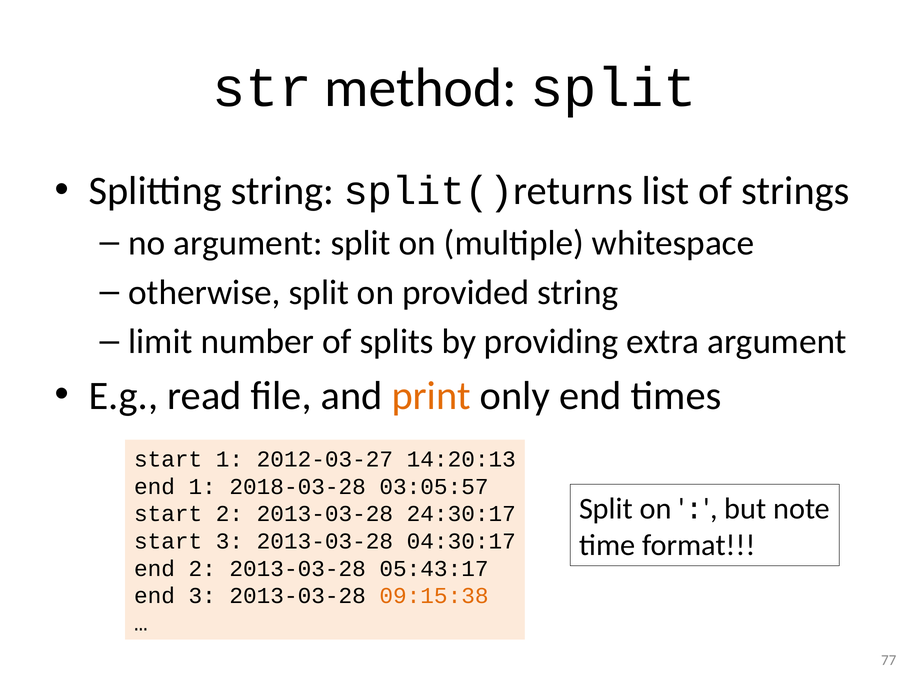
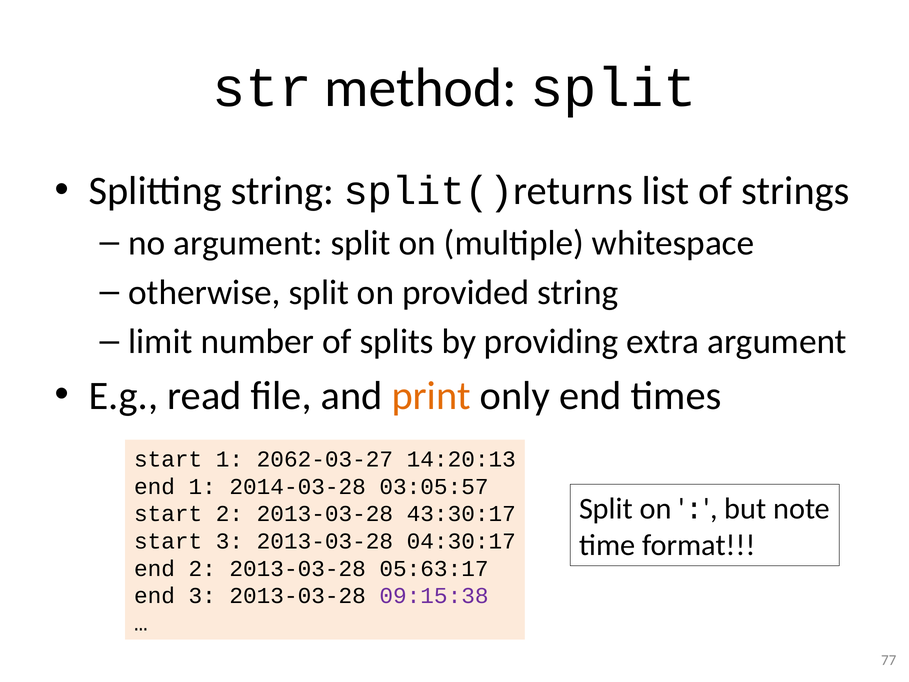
2012-03-27: 2012-03-27 -> 2062-03-27 (325, 459)
2018-03-28: 2018-03-28 -> 2014-03-28 (298, 487)
24:30:17: 24:30:17 -> 43:30:17 (461, 514)
05:43:17: 05:43:17 -> 05:63:17 (434, 568)
09:15:38 colour: orange -> purple (434, 596)
